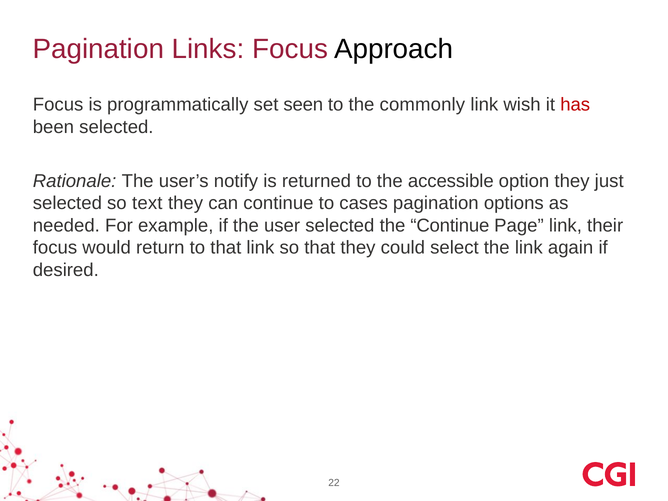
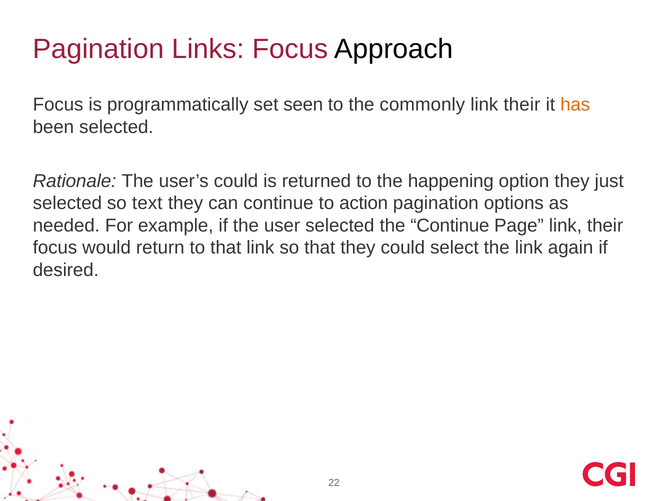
wish: wish -> their (522, 105)
has colour: red -> orange (575, 105)
user’s notify: notify -> could (236, 181)
accessible: accessible -> happening (451, 181)
cases: cases -> action (364, 203)
